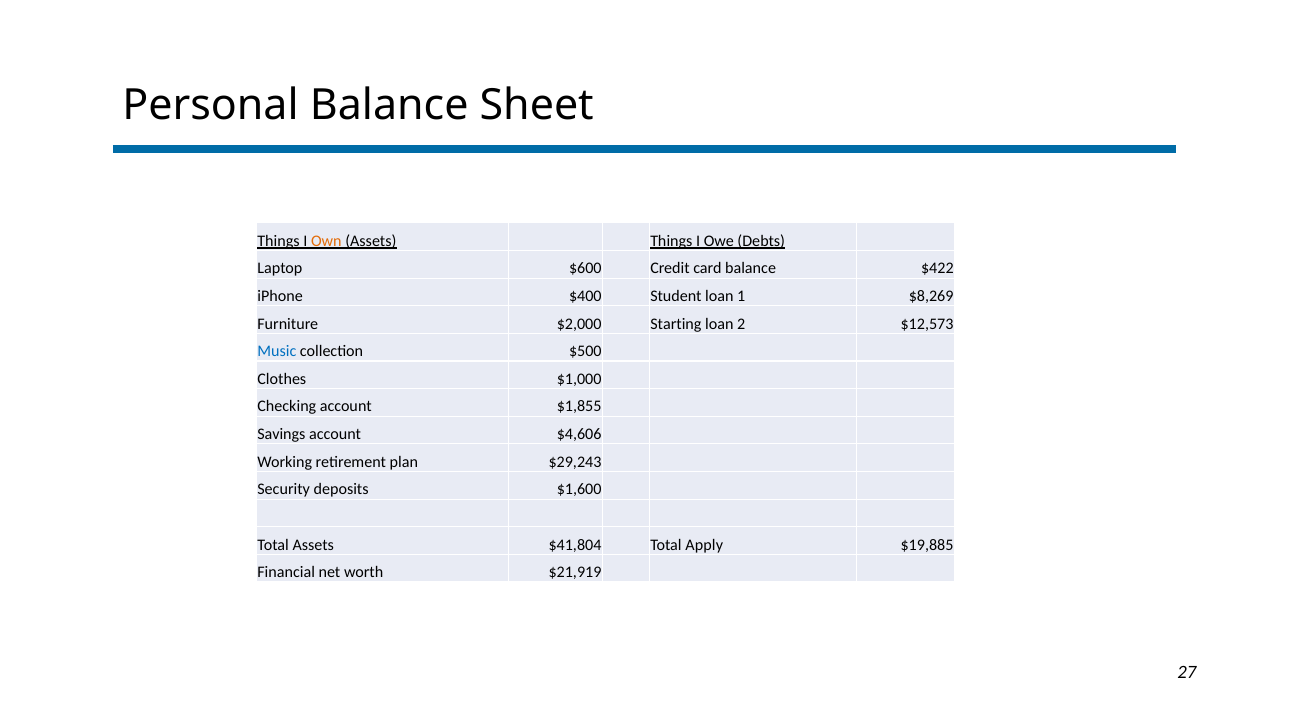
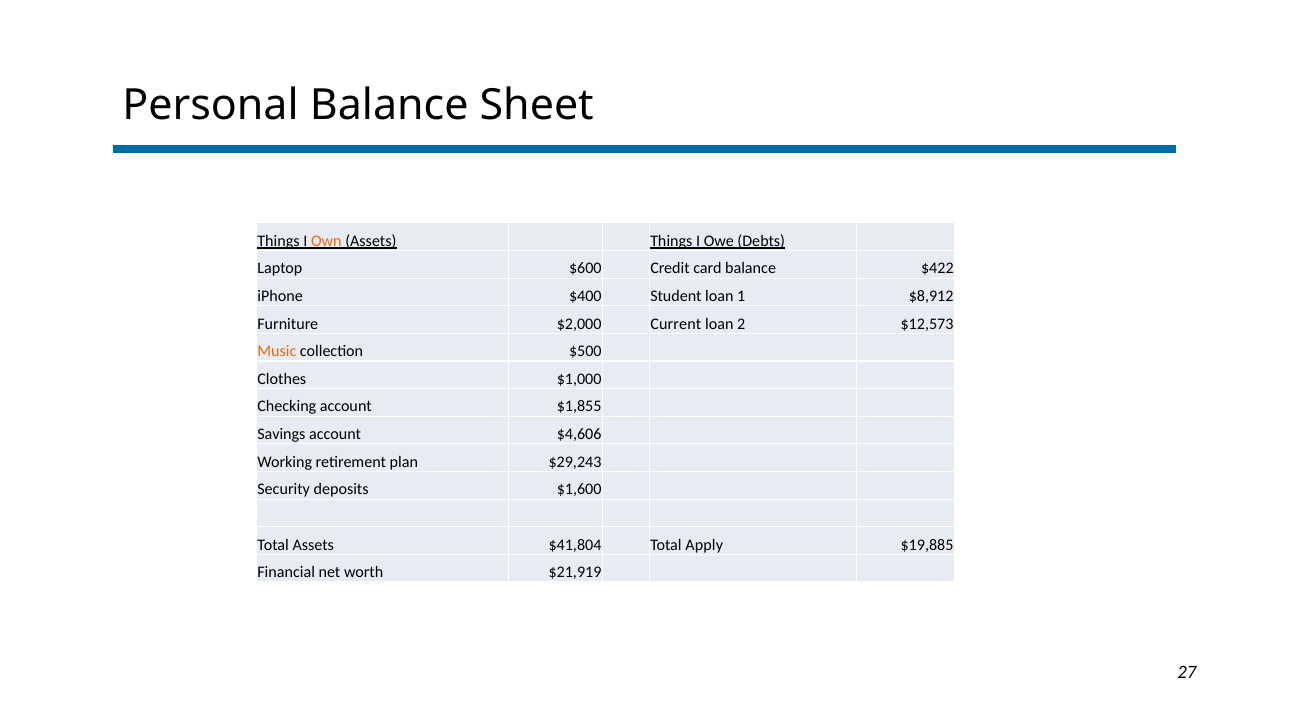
$8,269: $8,269 -> $8,912 (931, 296)
Starting: Starting -> Current (676, 324)
Music colour: blue -> orange (277, 351)
